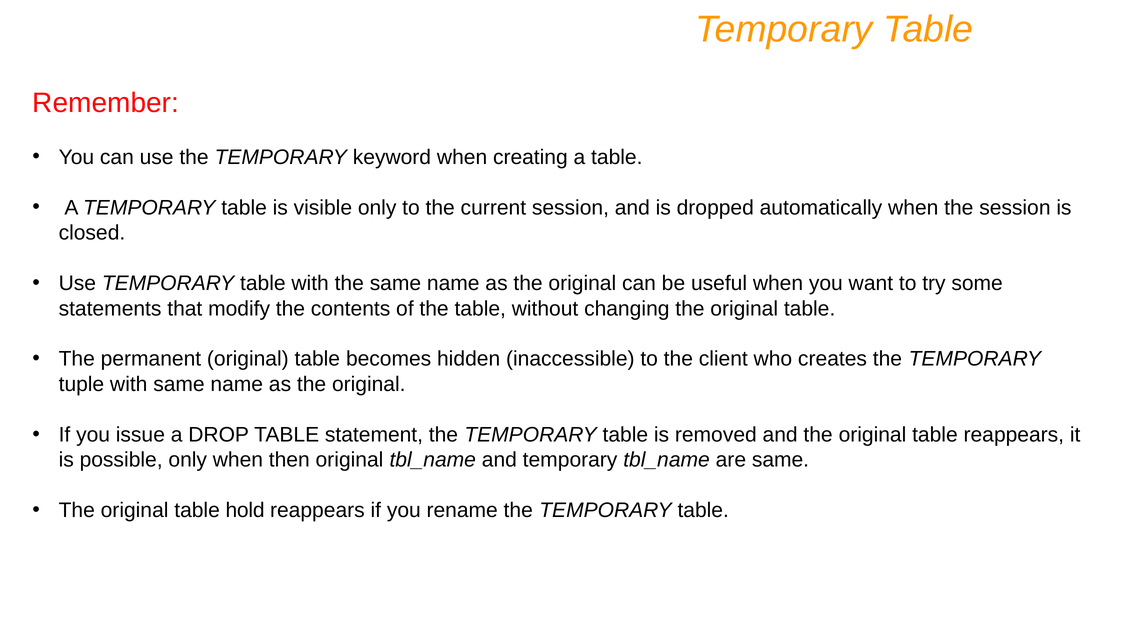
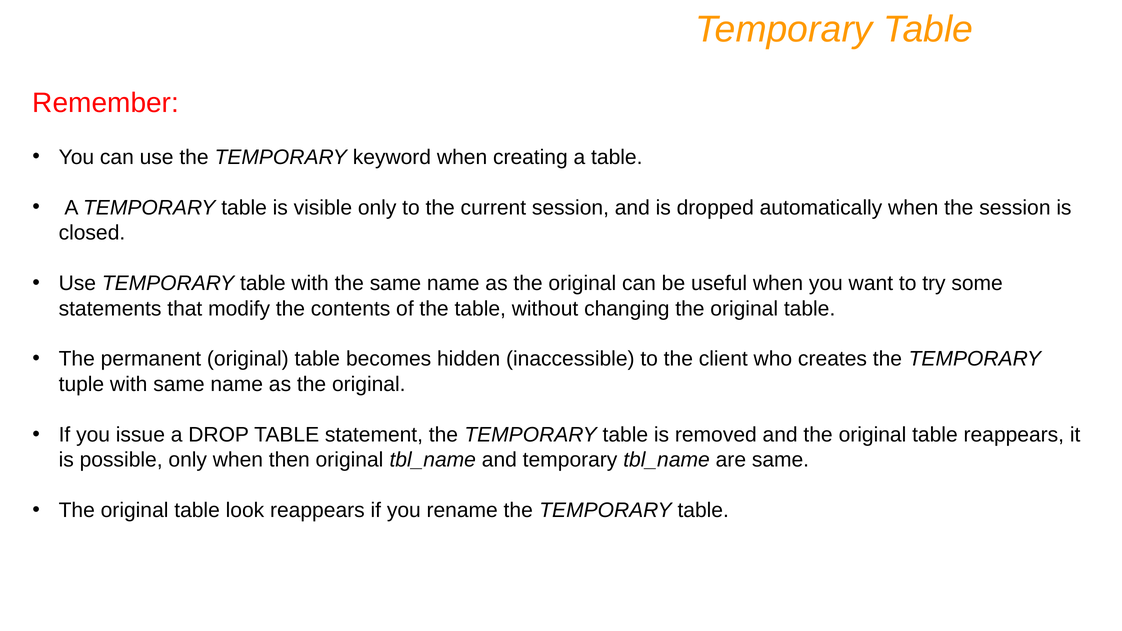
hold: hold -> look (245, 511)
